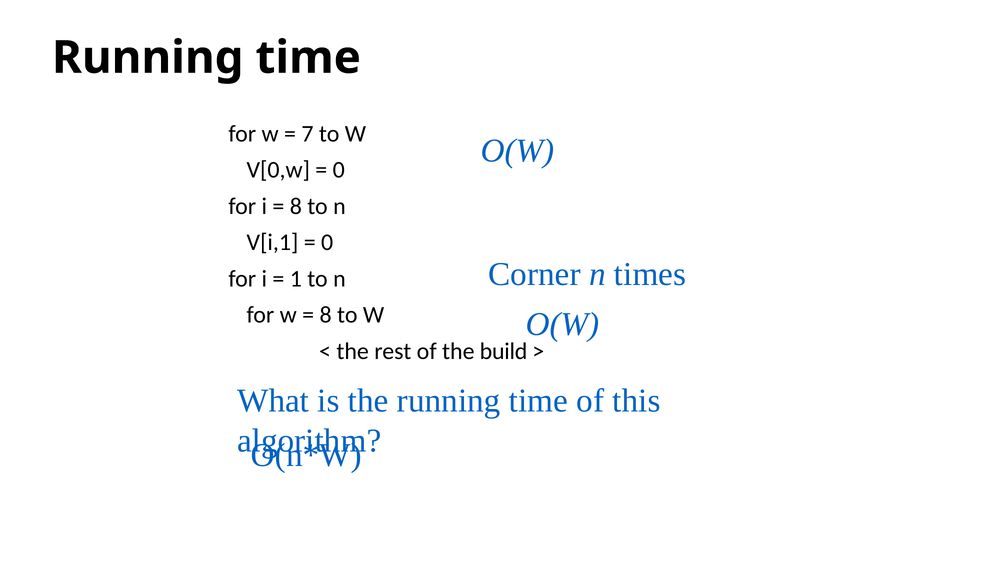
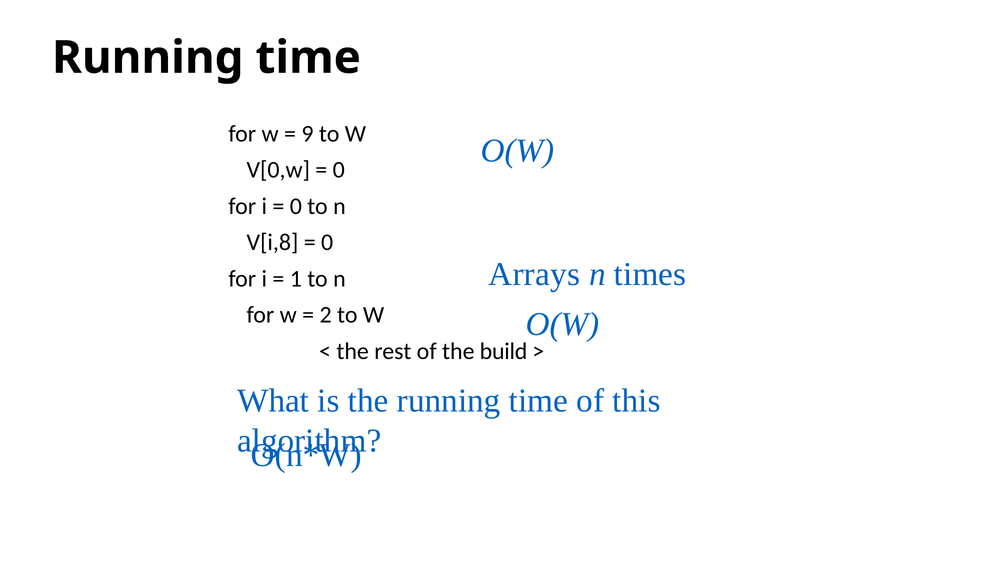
7: 7 -> 9 (307, 134)
8: 8 -> 0 (296, 206)
V[i,1: V[i,1 -> V[i,8 (272, 242)
Corner: Corner -> Arrays (534, 274)
8: 8 -> 2 (326, 315)
